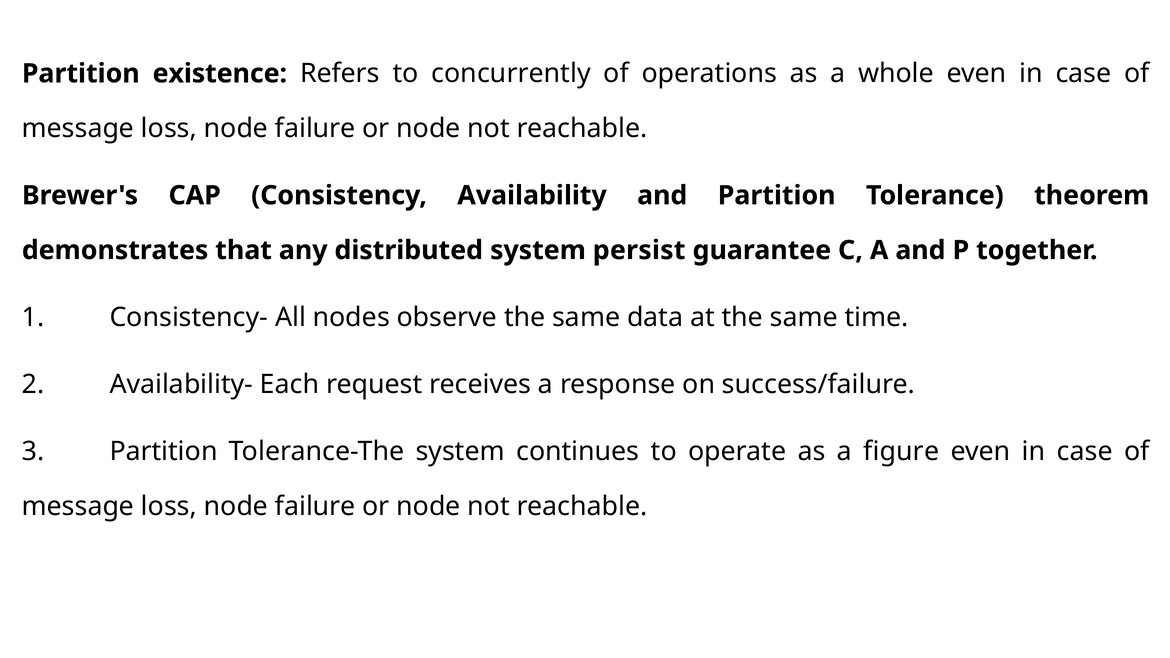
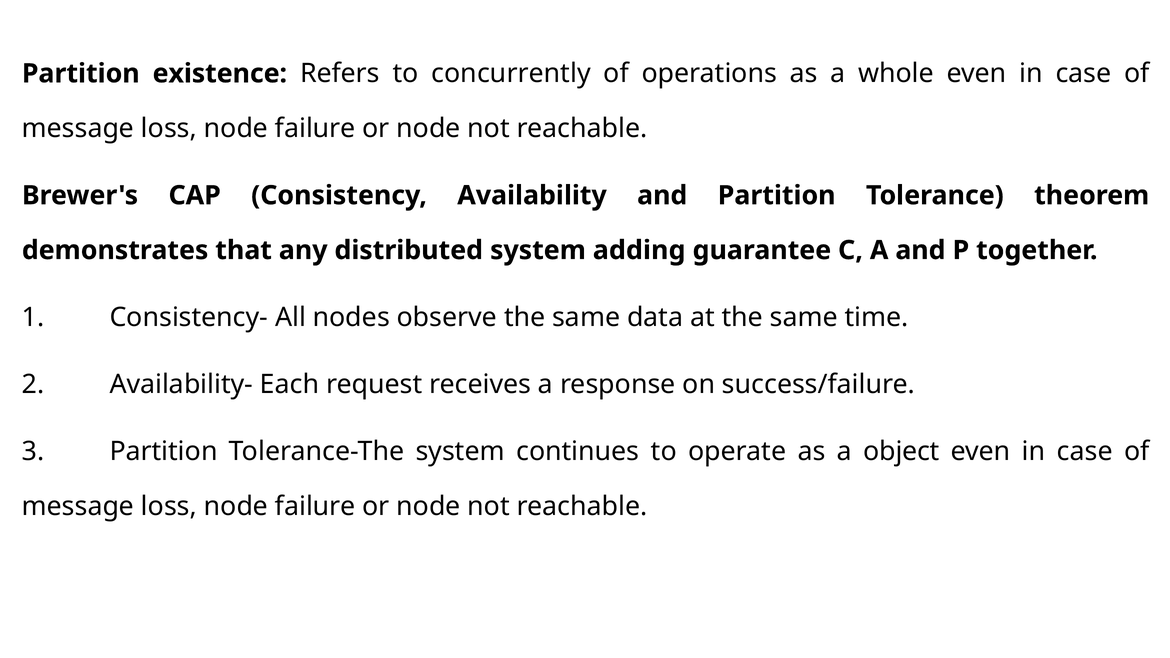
persist: persist -> adding (639, 250)
figure: figure -> object (901, 451)
